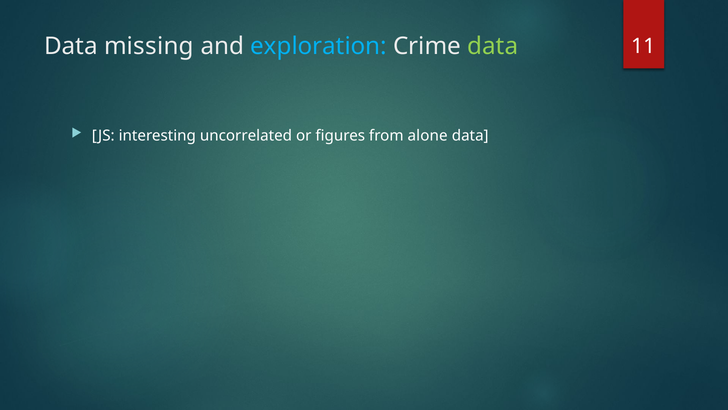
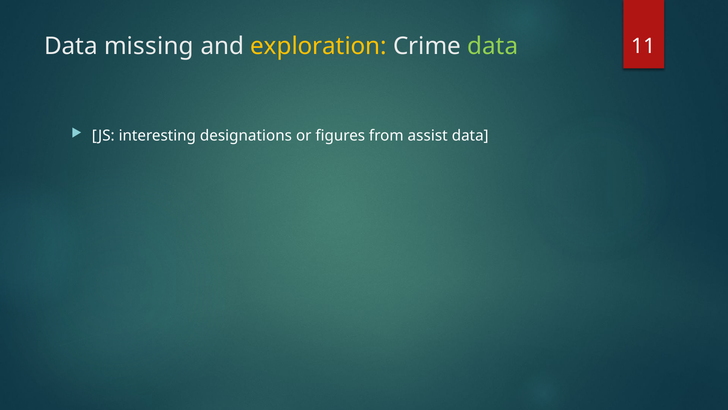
exploration colour: light blue -> yellow (319, 46)
uncorrelated: uncorrelated -> designations (246, 136)
alone: alone -> assist (428, 136)
